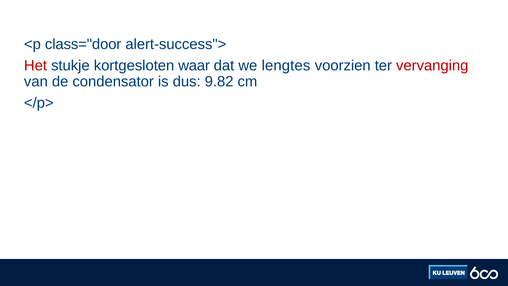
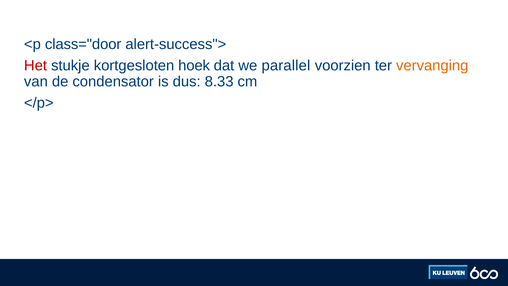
waar: waar -> hoek (194, 65)
lengtes: lengtes -> parallel (286, 65)
vervanging colour: red -> orange (432, 65)
9.82: 9.82 -> 8.33 (219, 81)
